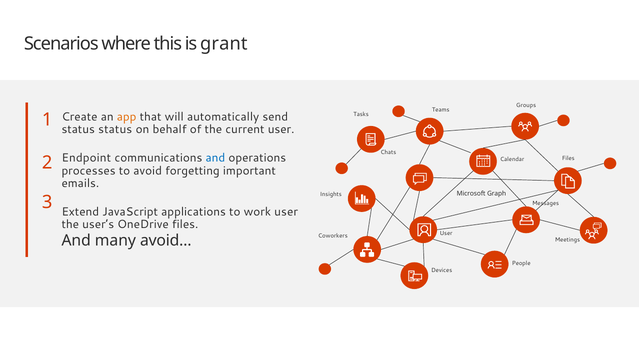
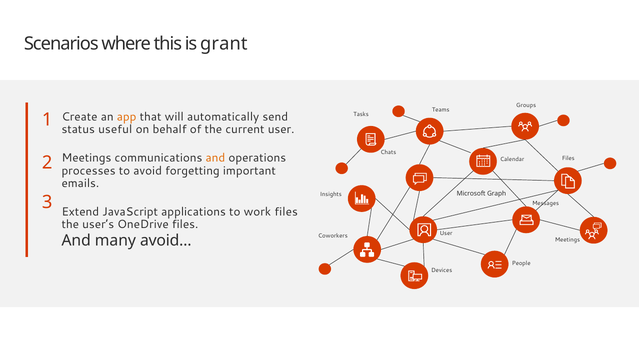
status status: status -> useful (115, 129)
Endpoint: Endpoint -> Meetings (86, 158)
and colour: blue -> orange (215, 158)
work user: user -> files (286, 211)
